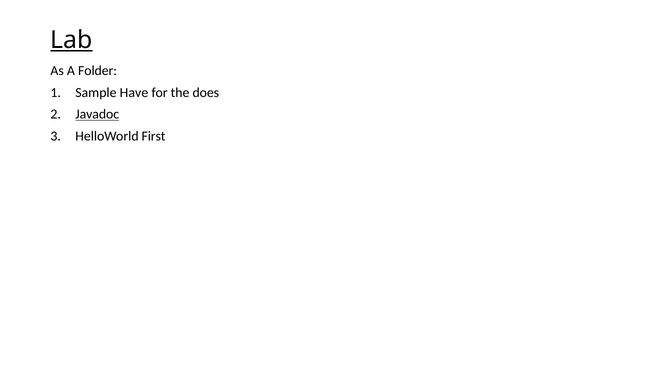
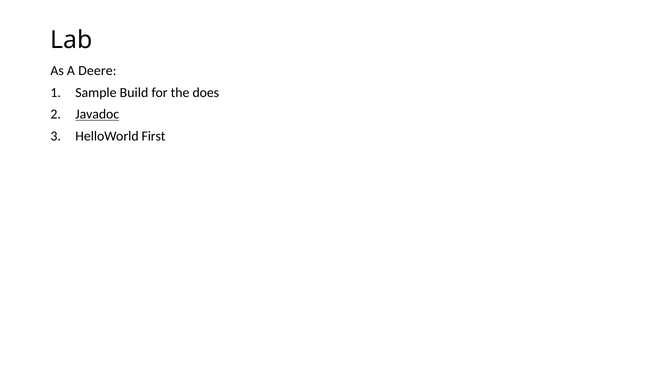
Lab underline: present -> none (72, 40)
Folder: Folder -> Deere (97, 71)
Have: Have -> Build (134, 93)
